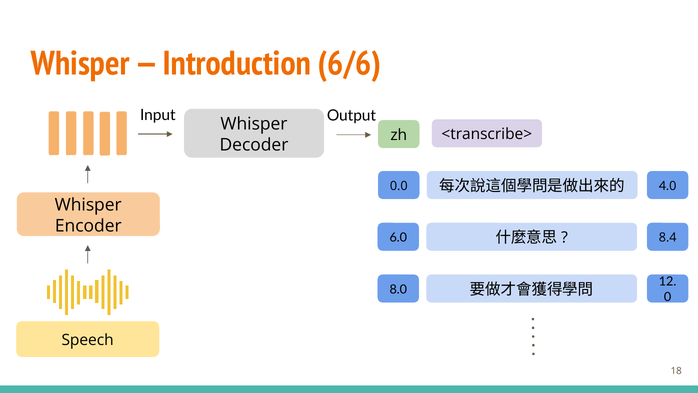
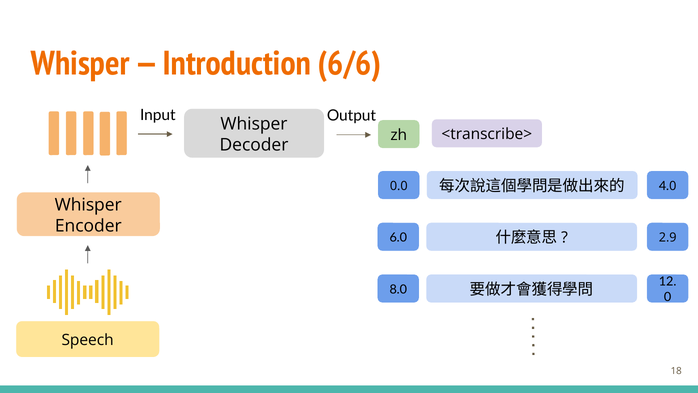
8.4: 8.4 -> 2.9 (668, 237)
